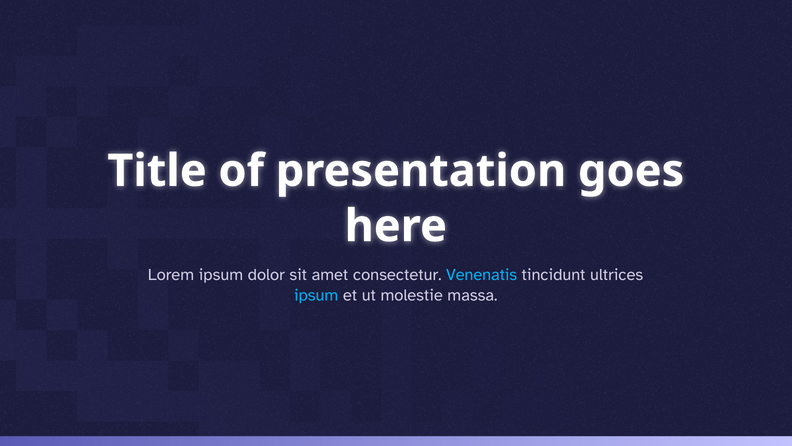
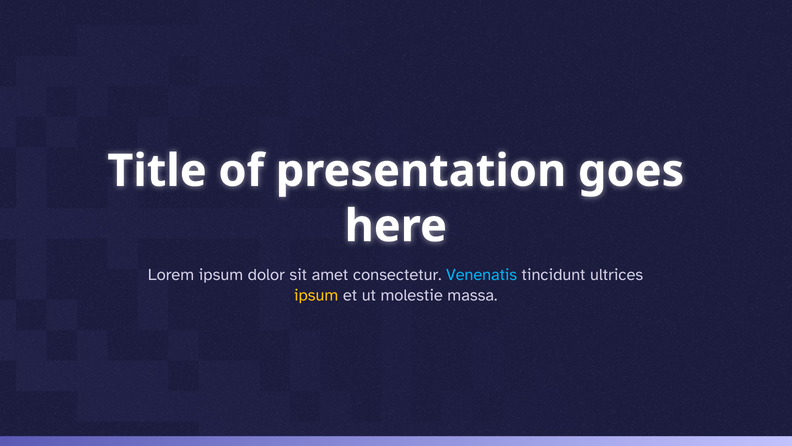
ipsum colour: light blue -> yellow (316, 295)
